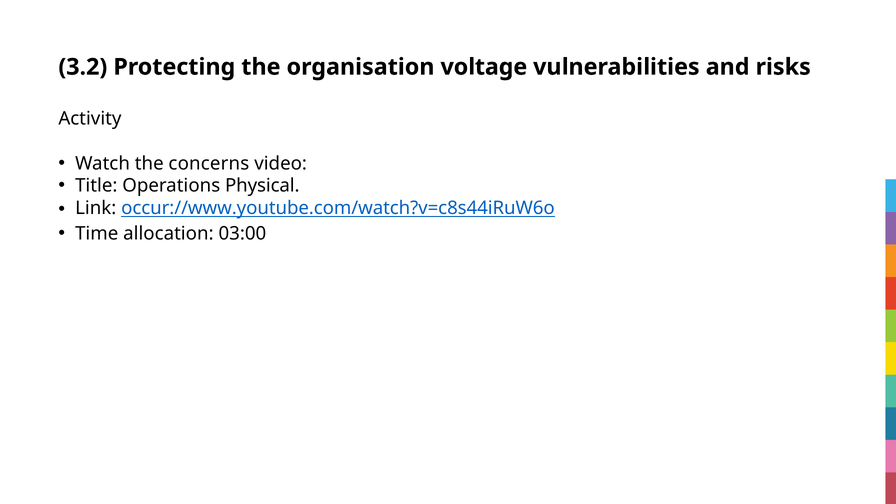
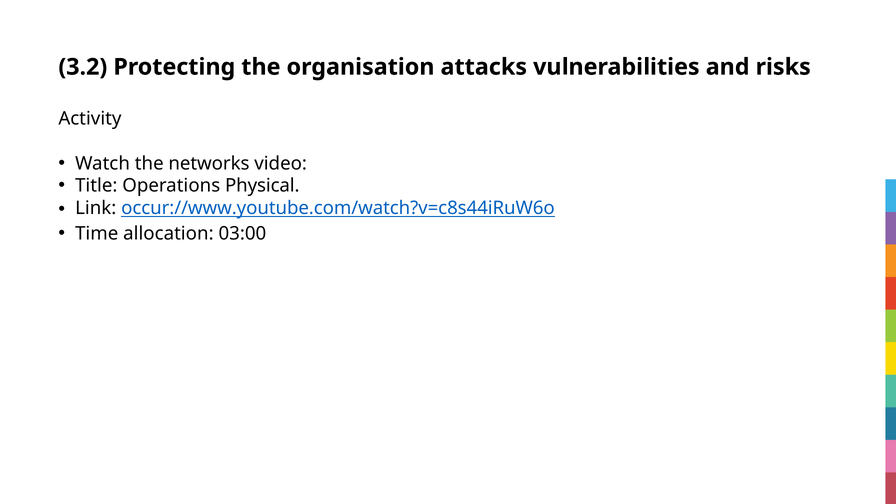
voltage: voltage -> attacks (484, 67)
concerns: concerns -> networks (209, 163)
